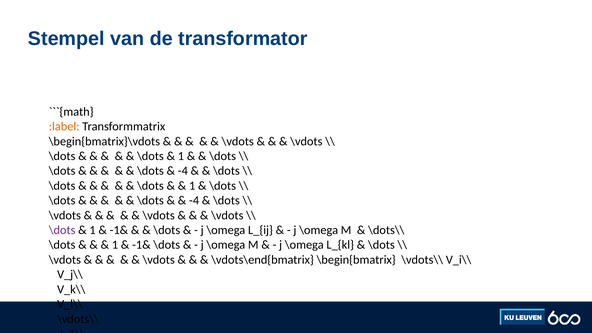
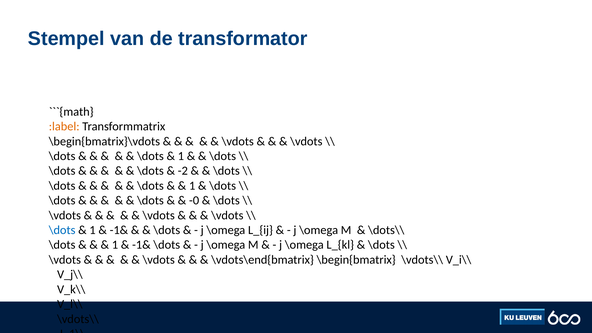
-4: -4 -> -2 (183, 171)
-4: -4 -> -0 (194, 200)
\dots colour: purple -> blue (62, 230)
